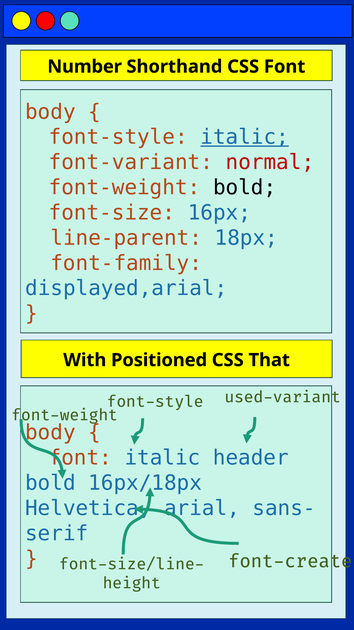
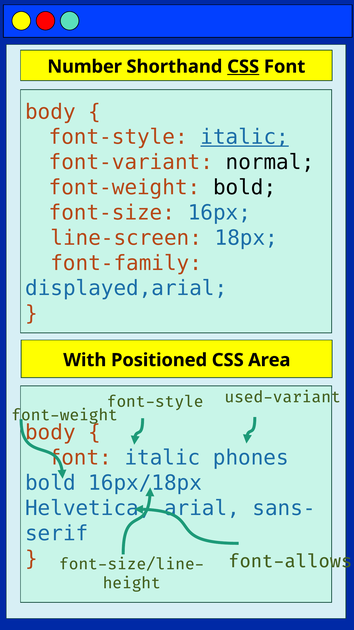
CSS underline: none -> present (243, 67)
normal colour: red -> black (270, 162)
line-parent: line-parent -> line-screen (126, 238)
That: That -> Area (269, 360)
header: header -> phones (251, 457)
font-create: font-create -> font-allows (290, 561)
